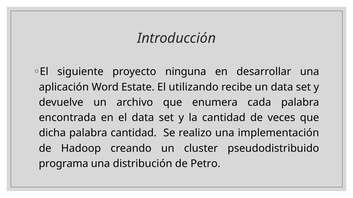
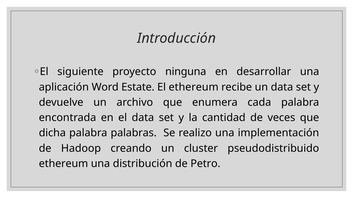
El utilizando: utilizando -> ethereum (194, 87)
palabra cantidad: cantidad -> palabras (134, 133)
programa: programa -> ethereum (63, 164)
